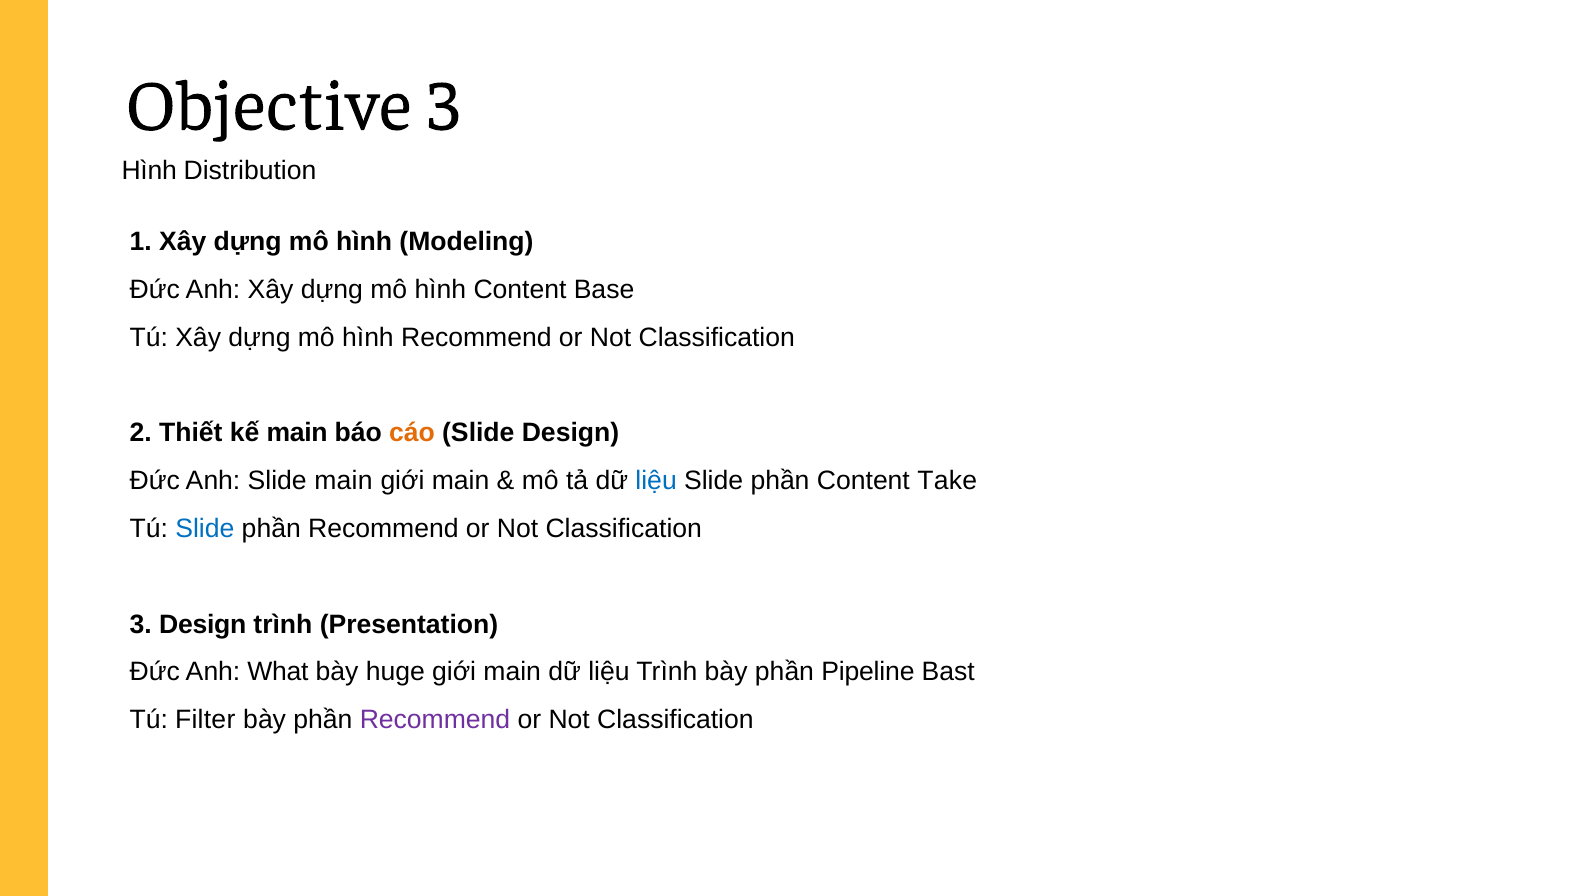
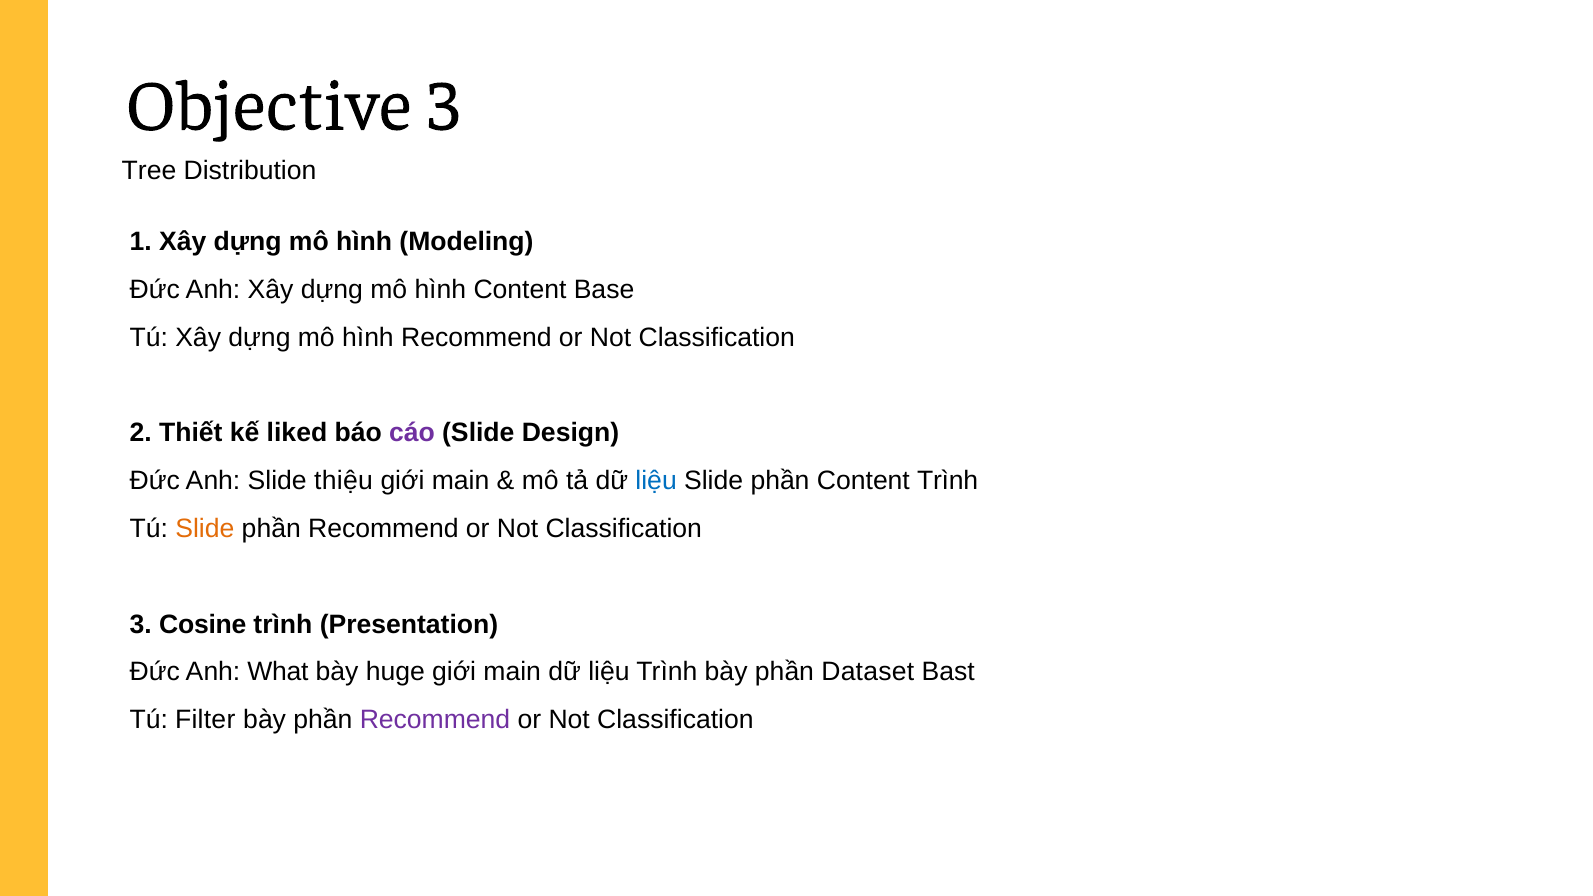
Hình: Hình -> Tree (149, 171)
kế main: main -> liked (297, 433)
cáo colour: orange -> purple (412, 433)
Slide main: main -> thiệu (343, 481)
Content Take: Take -> Trình (948, 481)
Slide colour: blue -> orange (205, 529)
3 Design: Design -> Cosine (203, 624)
Pipeline: Pipeline -> Dataset (868, 672)
